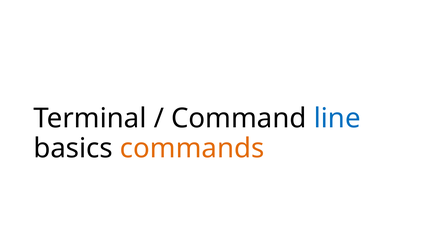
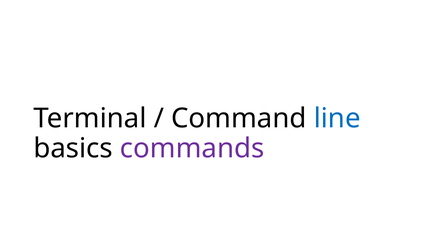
commands colour: orange -> purple (192, 149)
